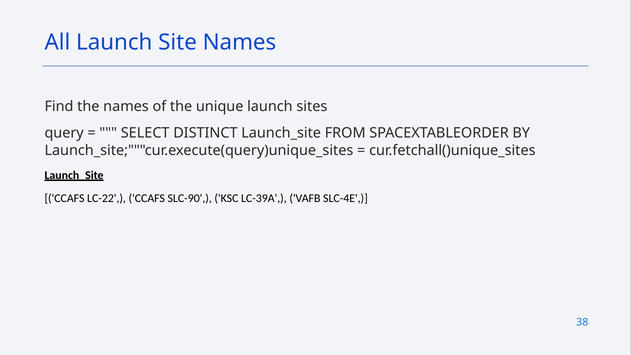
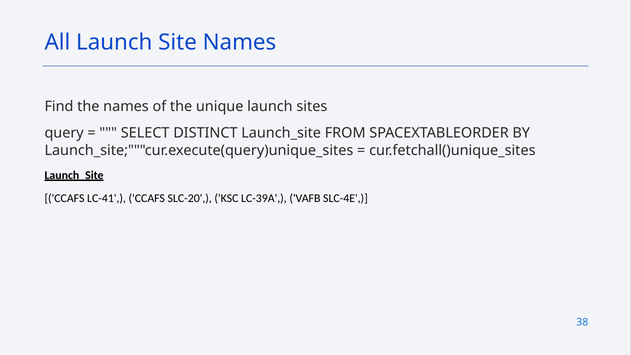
LC-22: LC-22 -> LC-41 (106, 199)
SLC-90: SLC-90 -> SLC-20 (190, 199)
